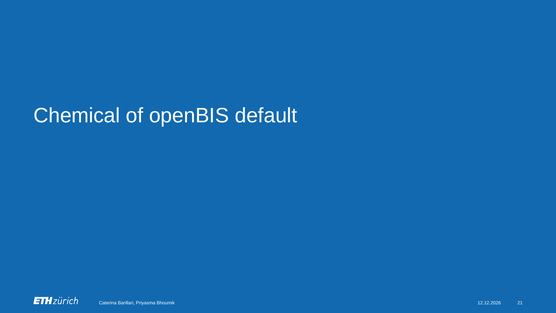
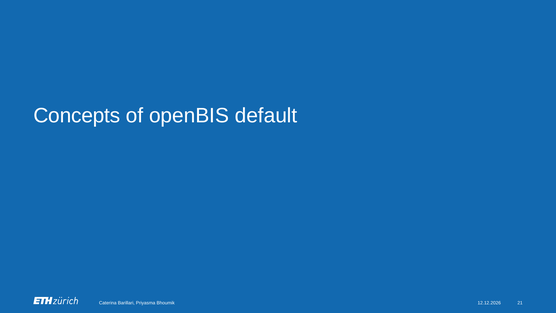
Chemical: Chemical -> Concepts (77, 115)
